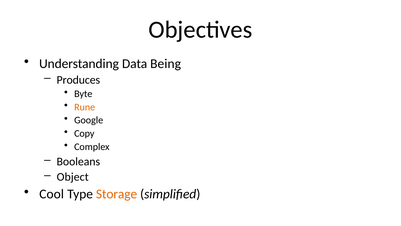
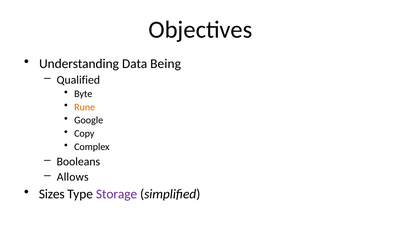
Produces: Produces -> Qualified (78, 80)
Object: Object -> Allows (73, 177)
Cool: Cool -> Sizes (52, 194)
Storage colour: orange -> purple (117, 194)
